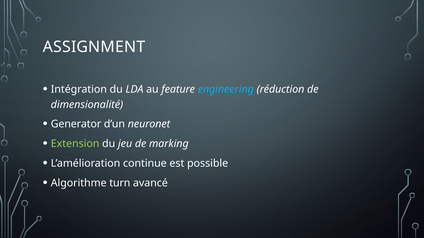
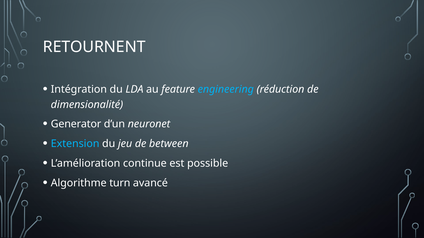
ASSIGNMENT: ASSIGNMENT -> RETOURNENT (94, 47)
Extension colour: light green -> light blue (75, 144)
marking: marking -> between (169, 144)
